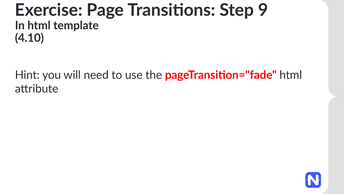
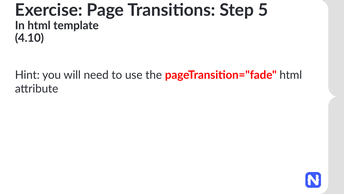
9: 9 -> 5 (263, 10)
